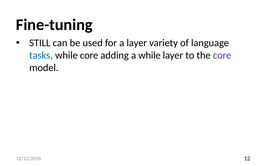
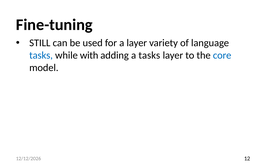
while core: core -> with (89, 55)
a while: while -> tasks (149, 55)
core colour: purple -> blue (222, 55)
